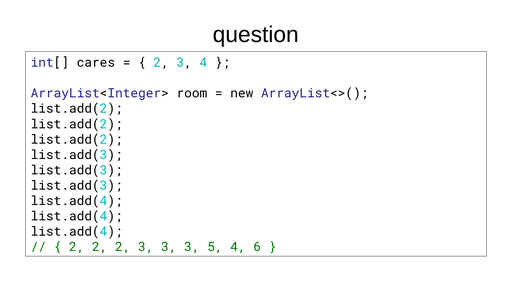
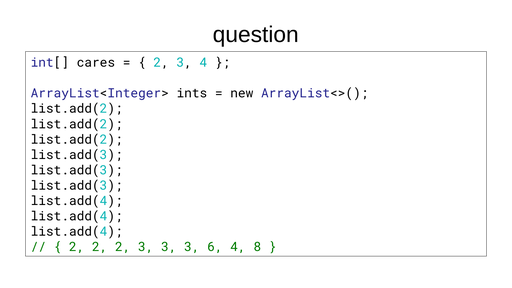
room: room -> ints (192, 93)
5: 5 -> 6 (215, 247)
6: 6 -> 8 (257, 247)
